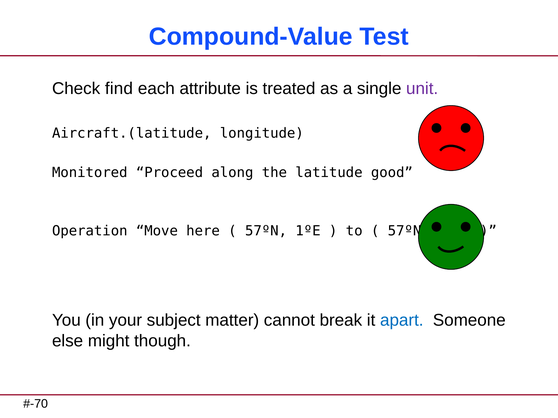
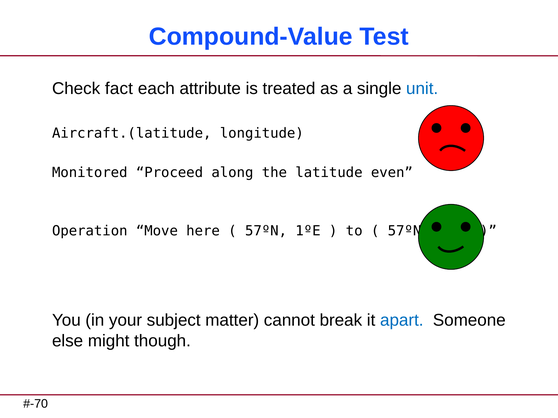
find: find -> fact (119, 89)
unit colour: purple -> blue (422, 89)
good: good -> even (392, 173)
